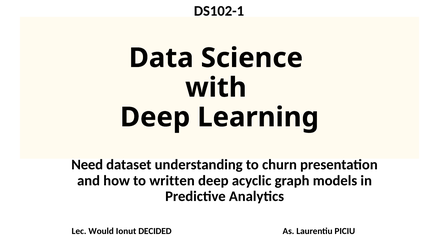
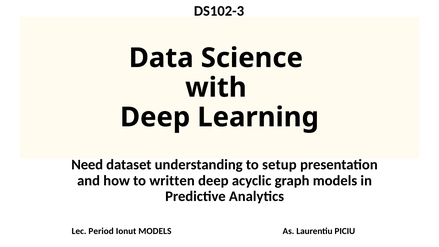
DS102-1: DS102-1 -> DS102-3 (219, 11)
churn: churn -> setup (279, 165)
Would: Would -> Period (101, 231)
Ionut DECIDED: DECIDED -> MODELS (155, 231)
